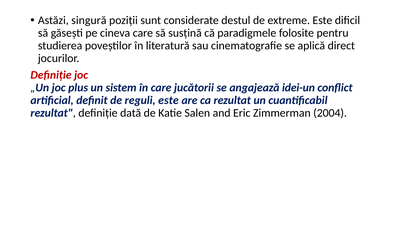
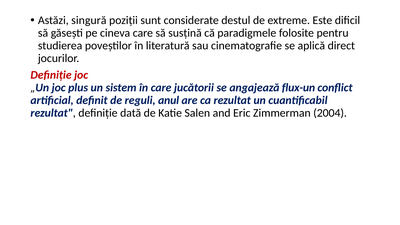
idei-un: idei-un -> flux-un (298, 88)
reguli este: este -> anul (169, 100)
